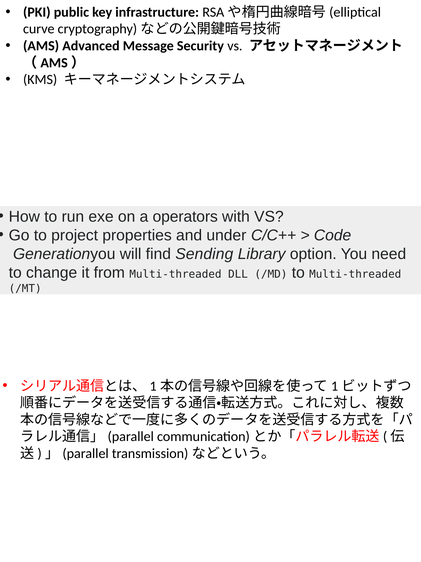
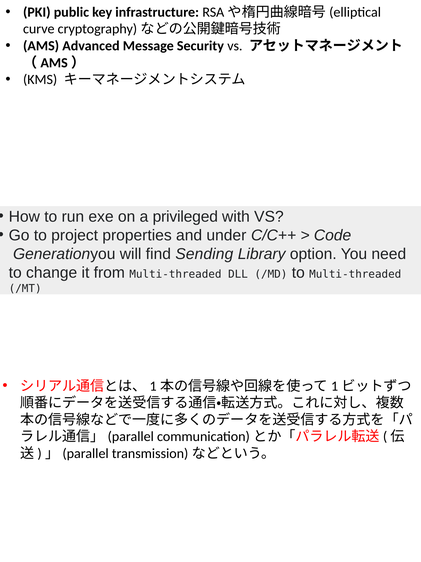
operators: operators -> privileged (185, 216)
